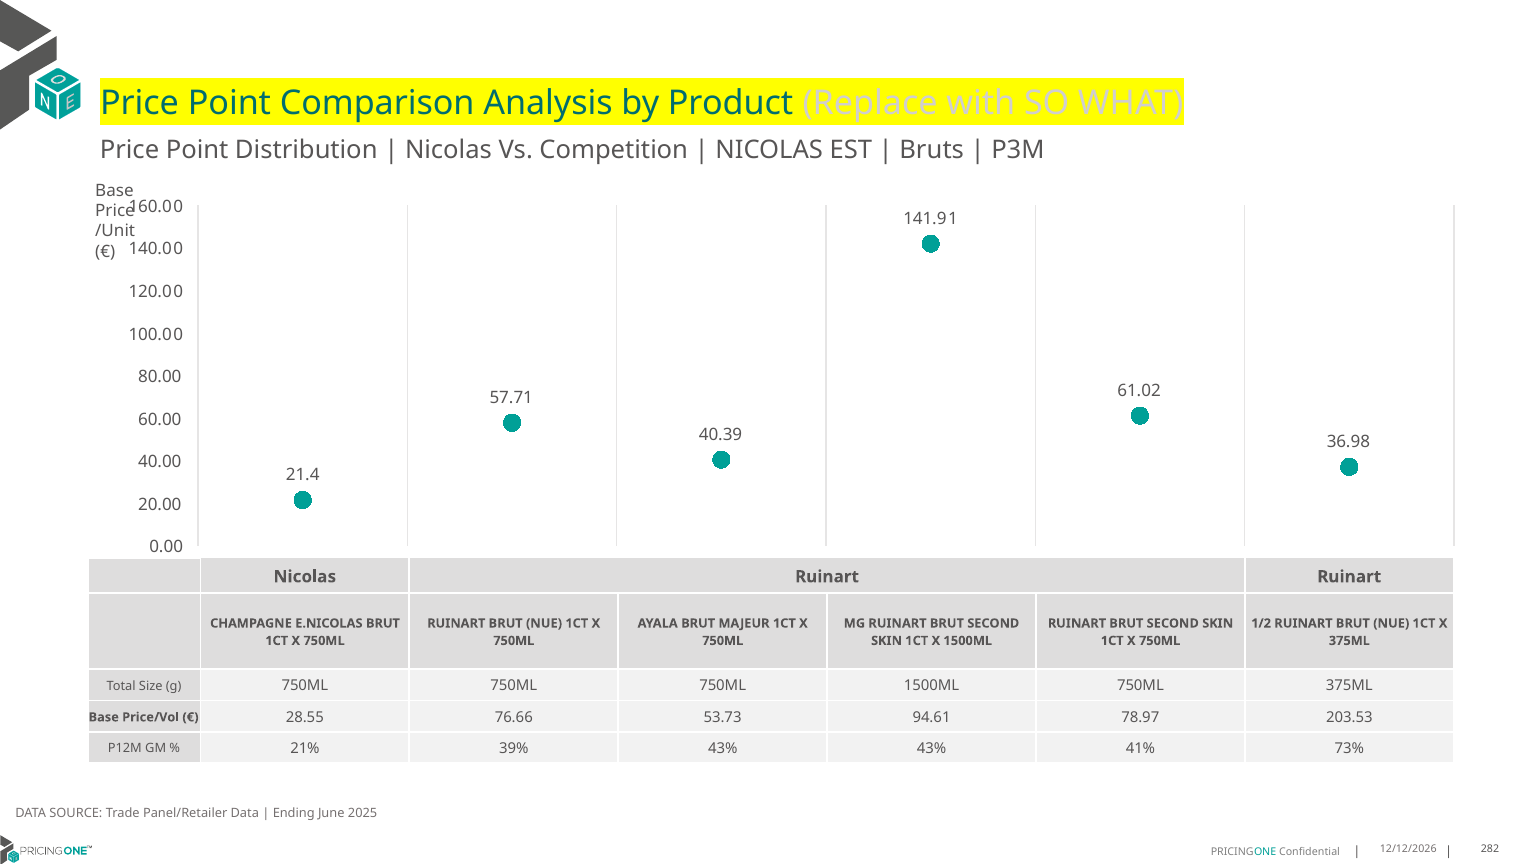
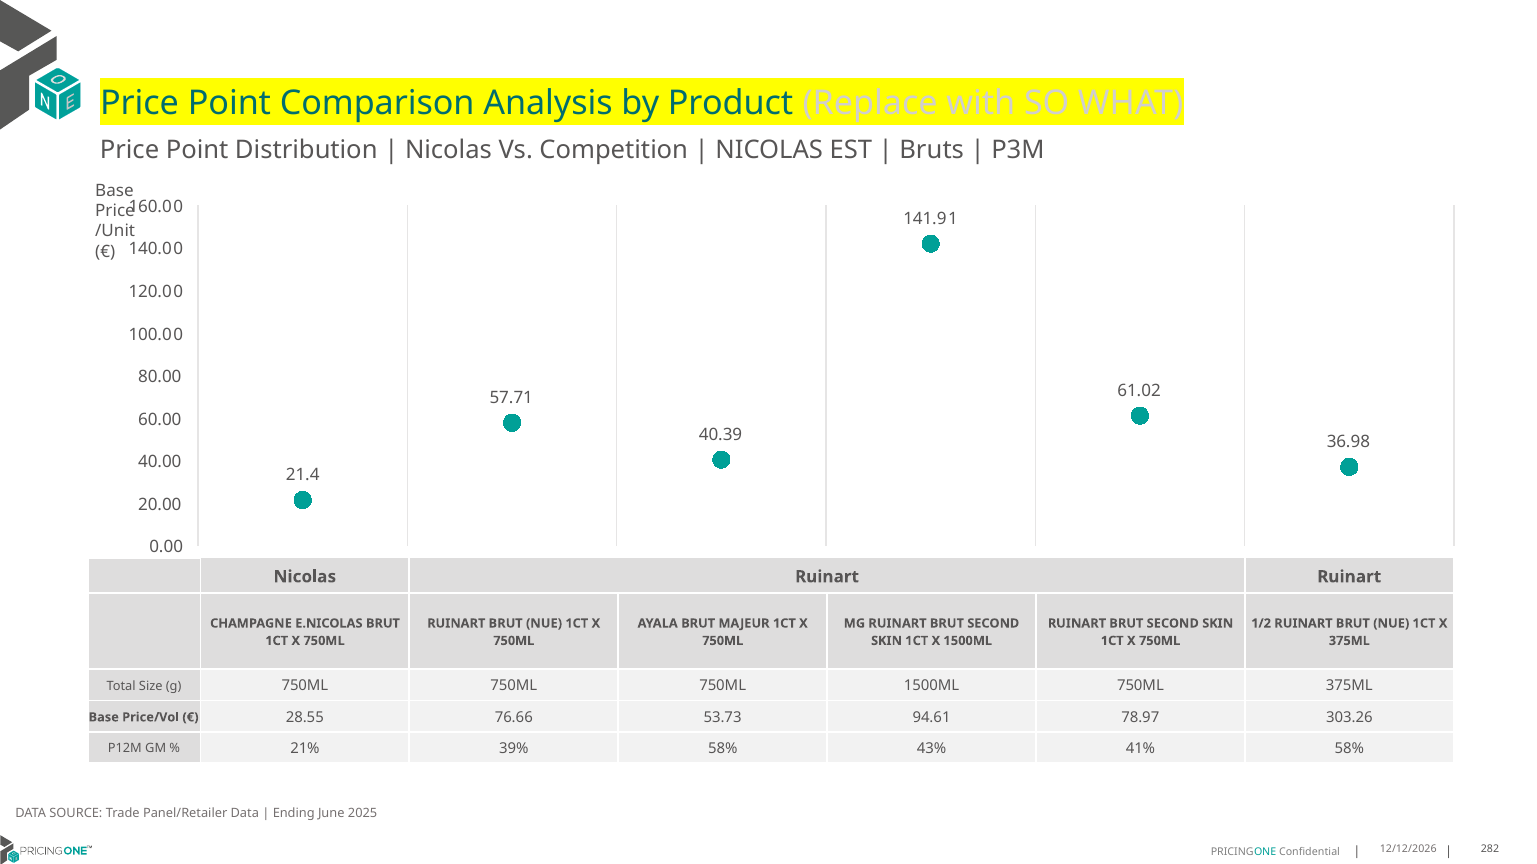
203.53: 203.53 -> 303.26 (1349, 718)
39% 43%: 43% -> 58% (723, 749)
41% 73%: 73% -> 58% (1349, 749)
